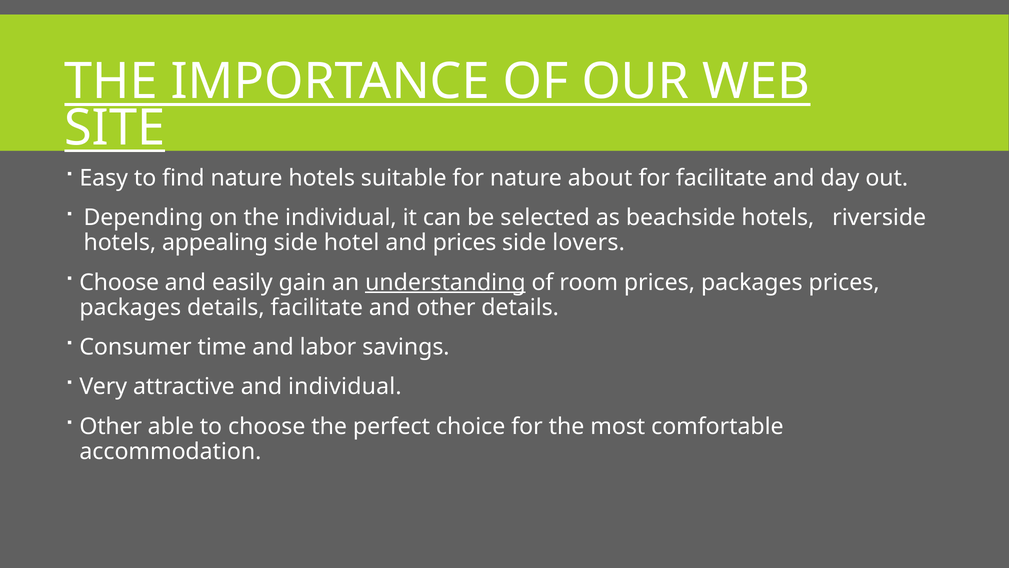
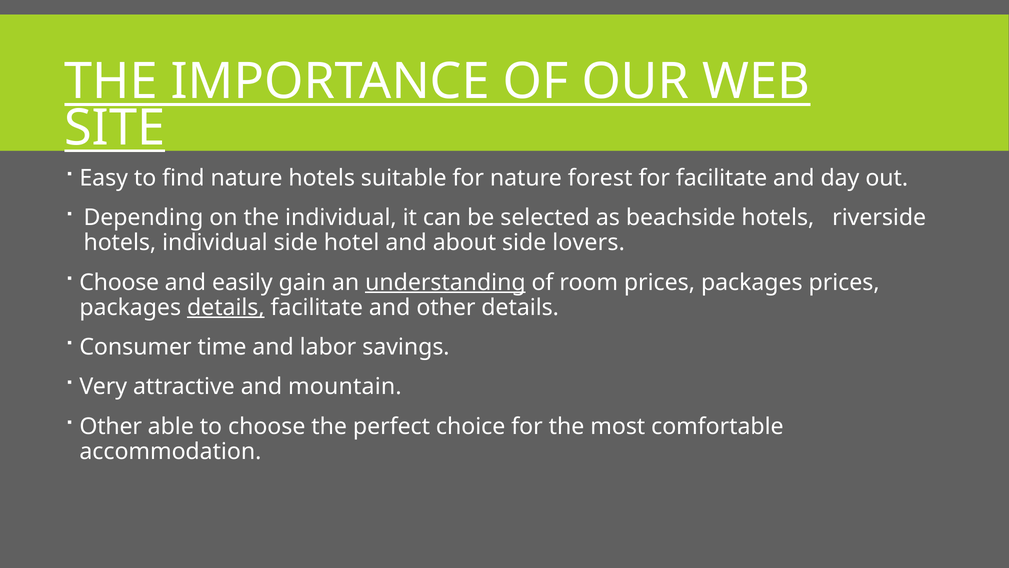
about: about -> forest (600, 178)
hotels appealing: appealing -> individual (215, 243)
and prices: prices -> about (464, 243)
details underline: none -> present (226, 307)
and individual: individual -> mountain (345, 386)
